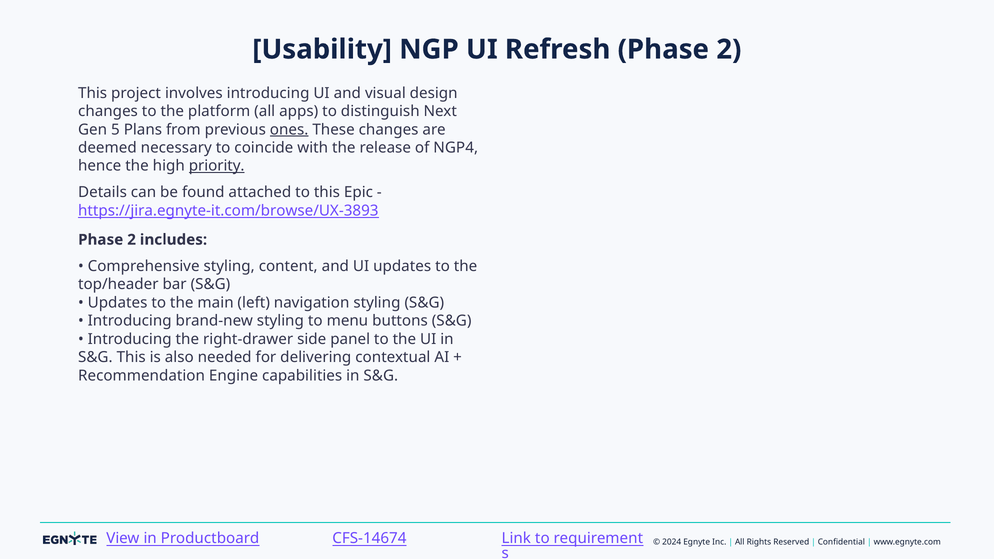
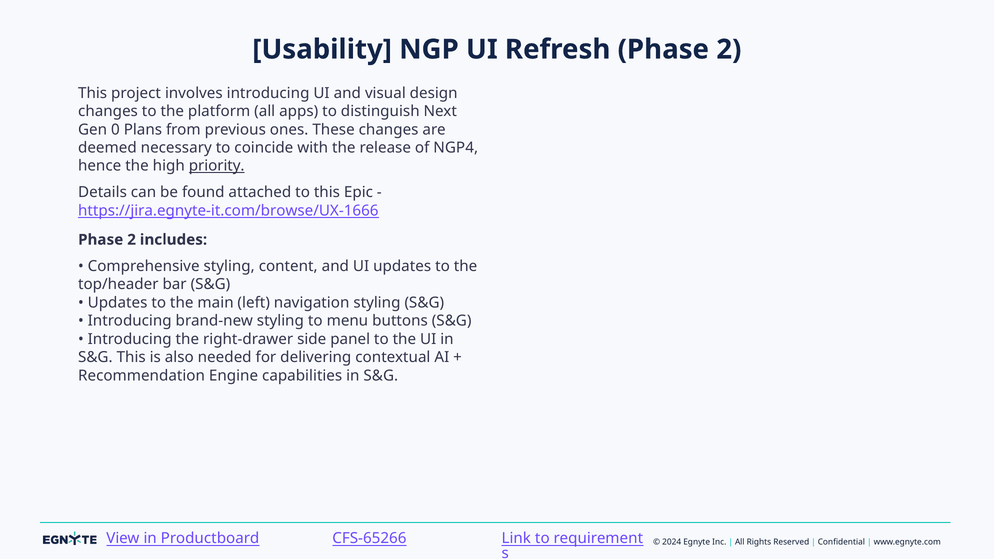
5: 5 -> 0 (115, 130)
ones underline: present -> none (289, 130)
https://jira.egnyte-it.com/browse/UX-3893: https://jira.egnyte-it.com/browse/UX-3893 -> https://jira.egnyte-it.com/browse/UX-1666 (228, 211)
CFS-14674: CFS-14674 -> CFS-65266 (369, 539)
